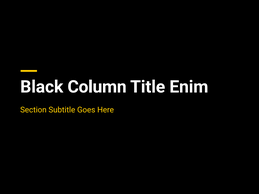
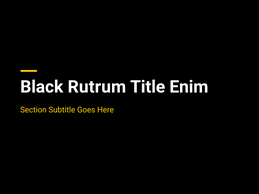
Column: Column -> Rutrum (97, 87)
